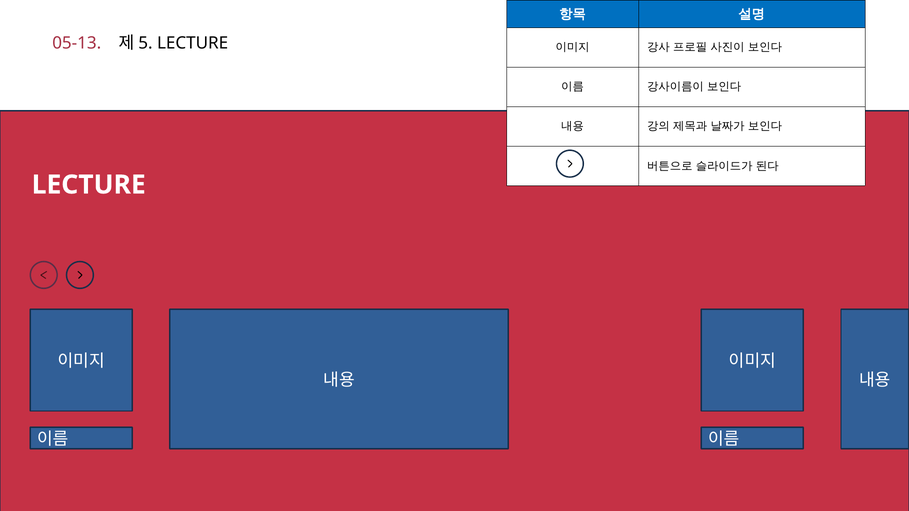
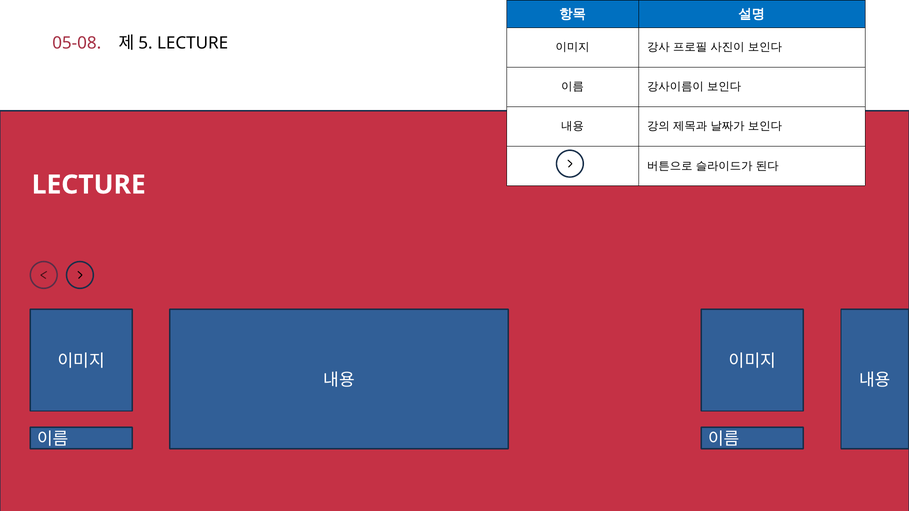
05-13: 05-13 -> 05-08 (77, 43)
